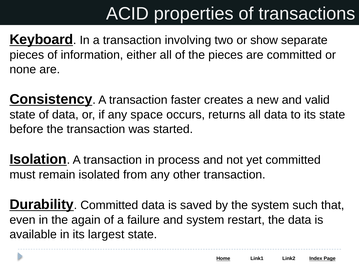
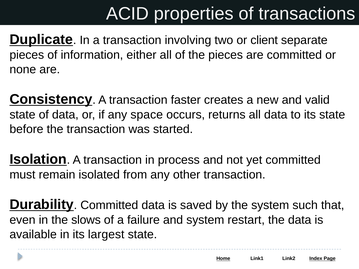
Keyboard: Keyboard -> Duplicate (41, 40)
show: show -> client (264, 40)
again: again -> slows (86, 220)
